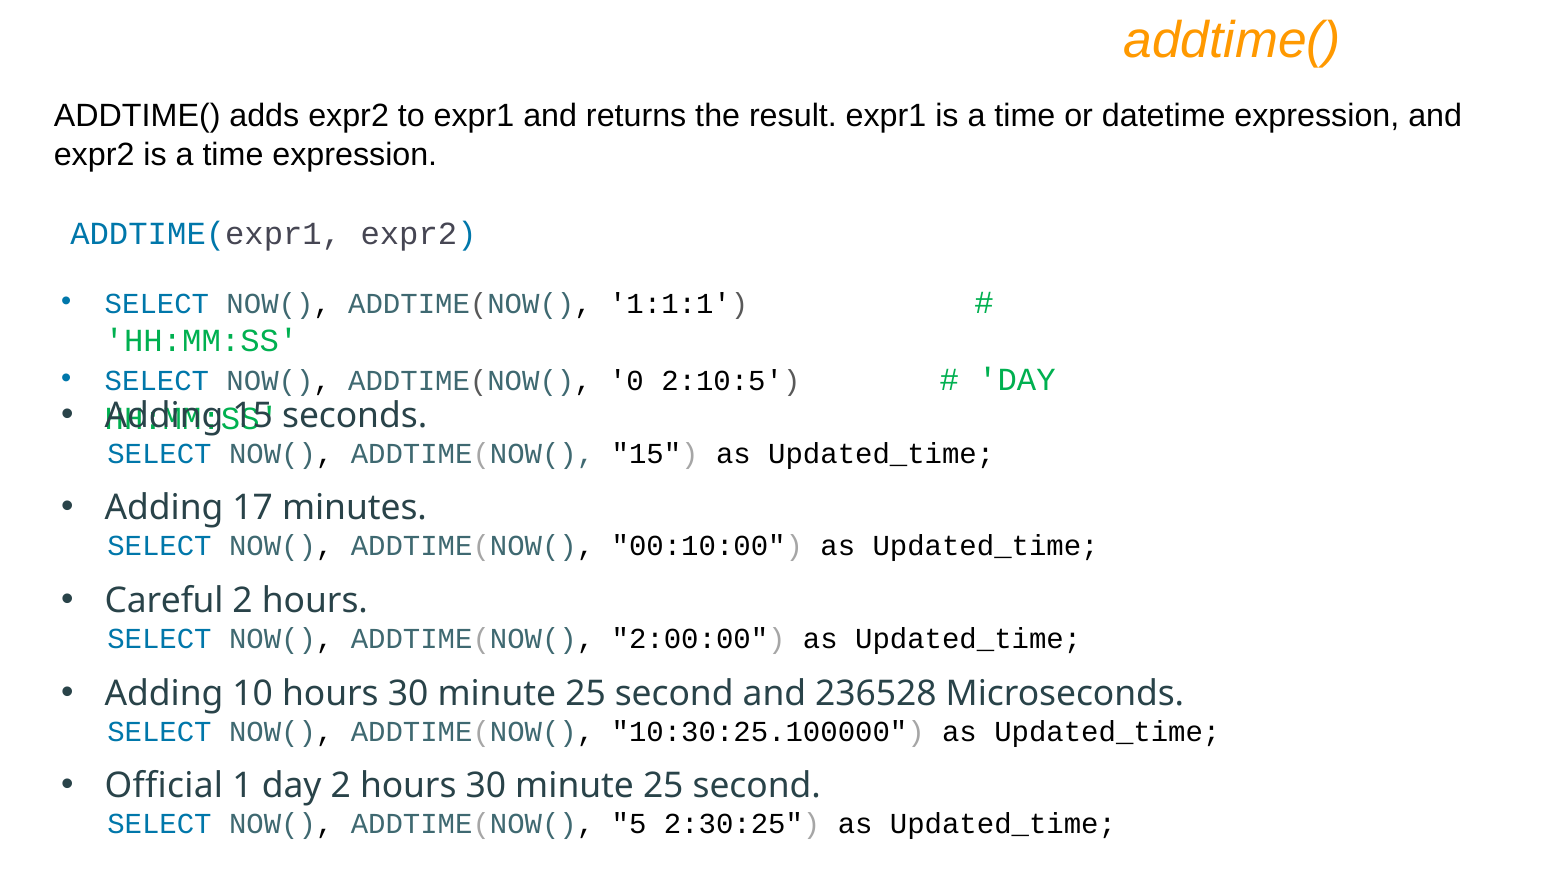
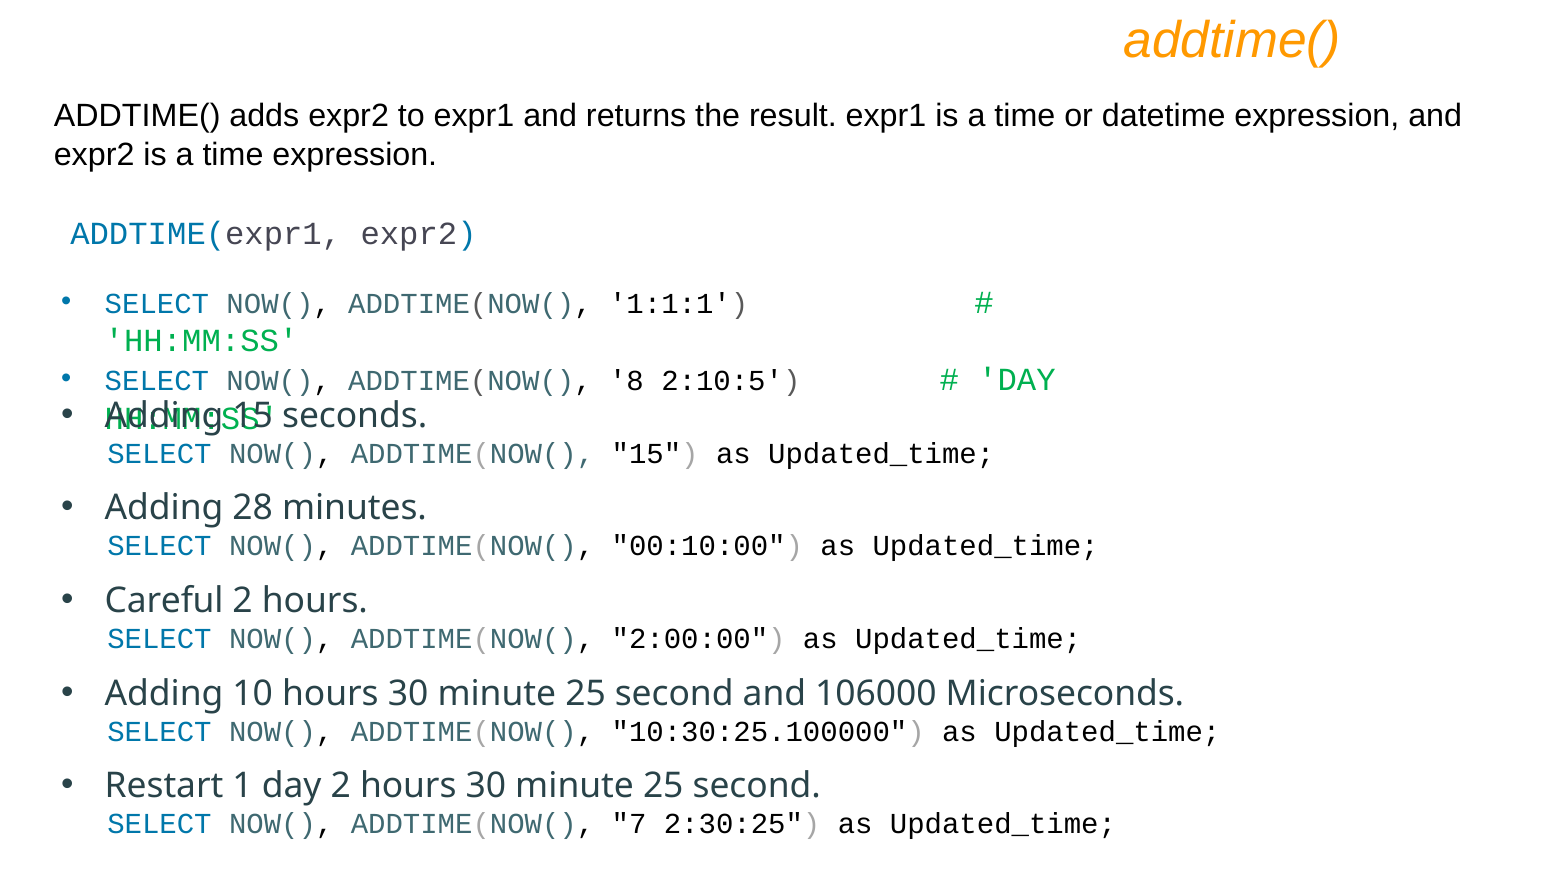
0: 0 -> 8 (626, 381)
17: 17 -> 28 (253, 508)
236528: 236528 -> 106000 (876, 694)
Official: Official -> Restart (164, 787)
5: 5 -> 7 (629, 825)
